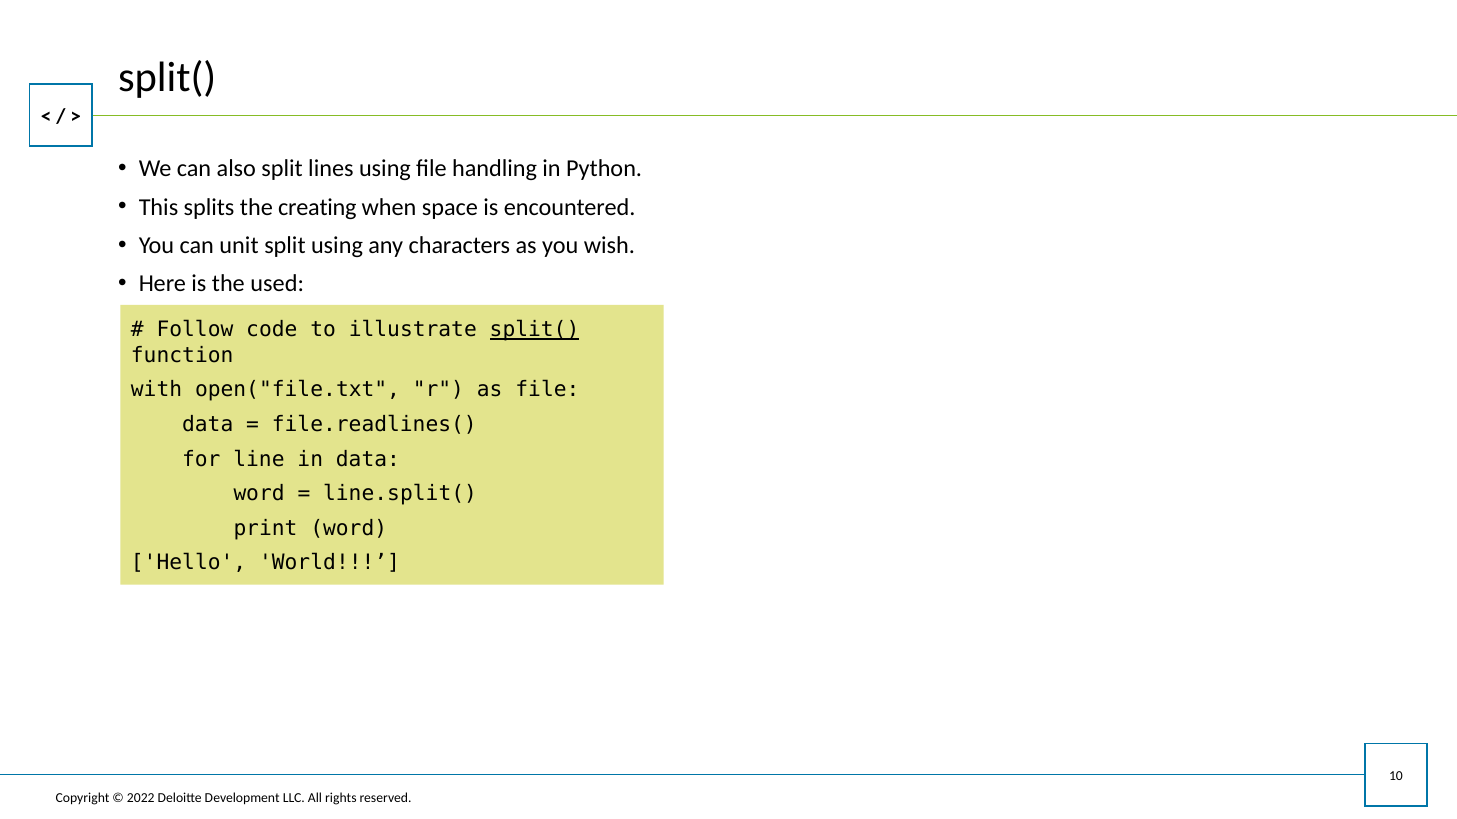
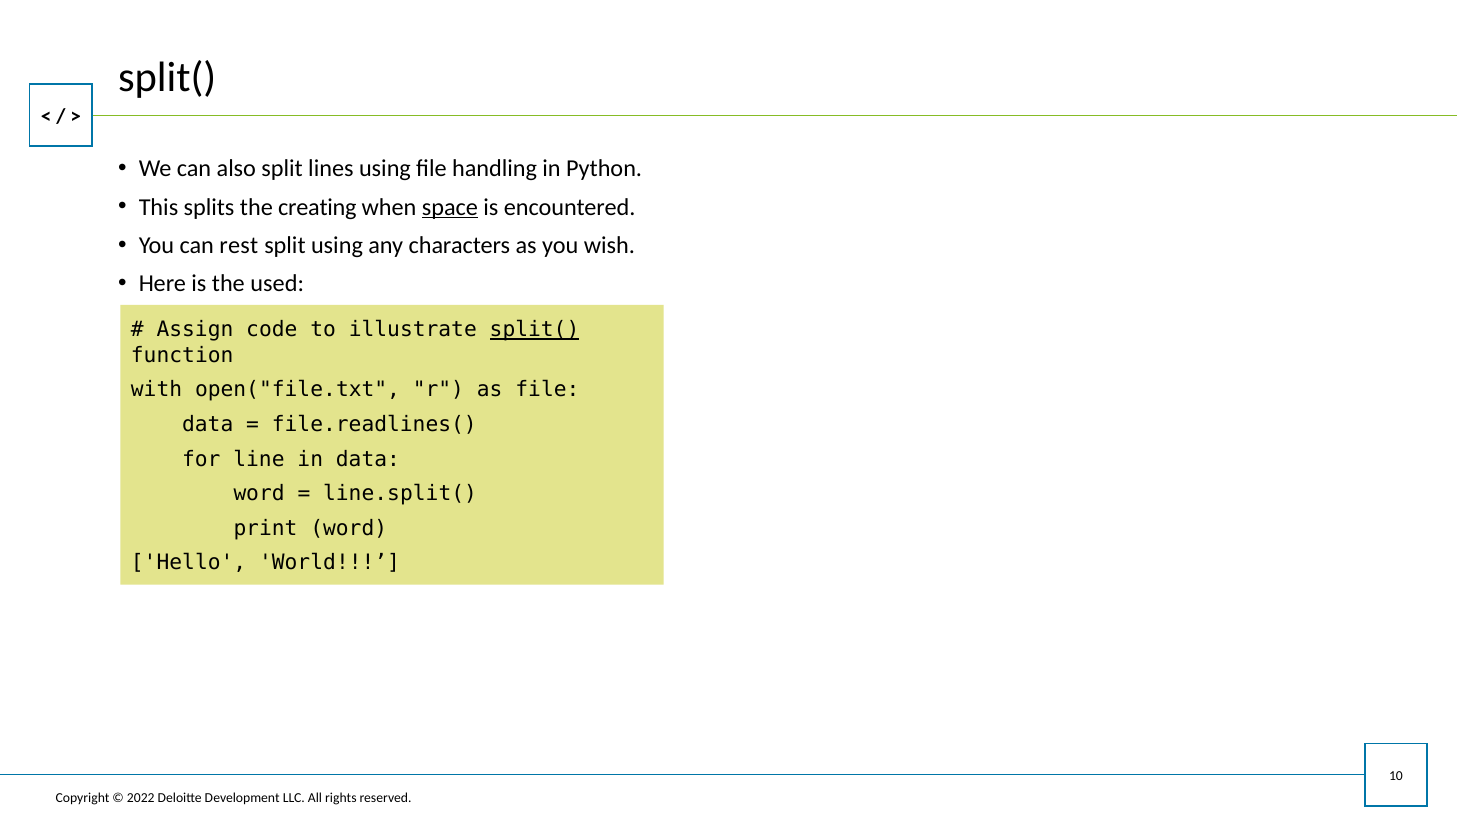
space underline: none -> present (450, 207)
unit: unit -> rest (239, 246)
Follow: Follow -> Assign (195, 330)
